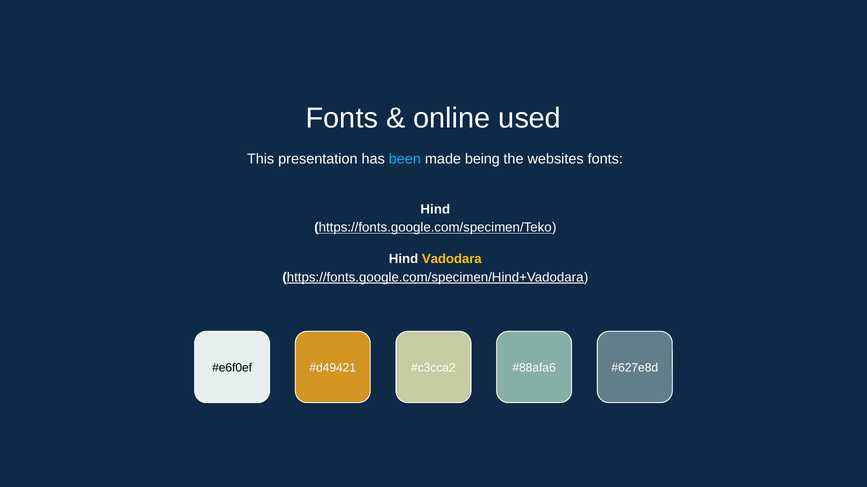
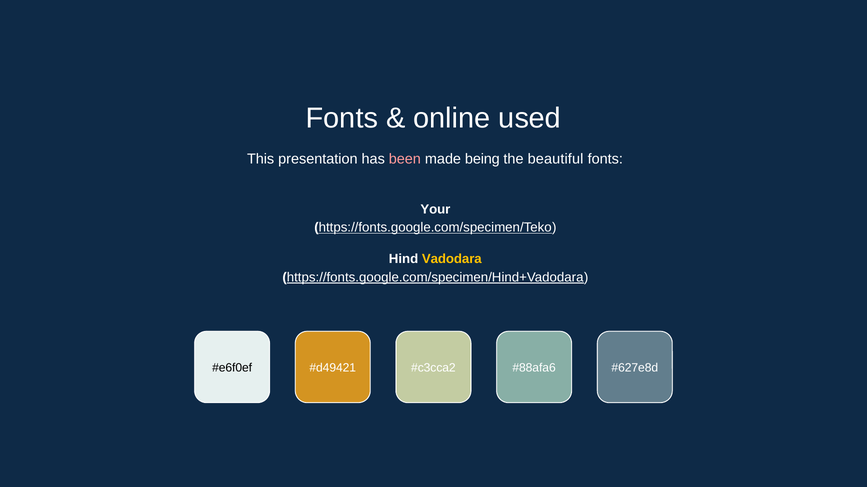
been colour: light blue -> pink (405, 159)
websites: websites -> beautiful (556, 159)
Hind: Hind -> Your (435, 210)
